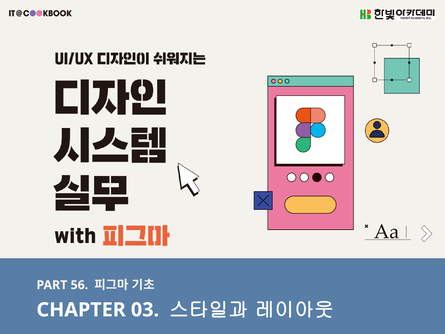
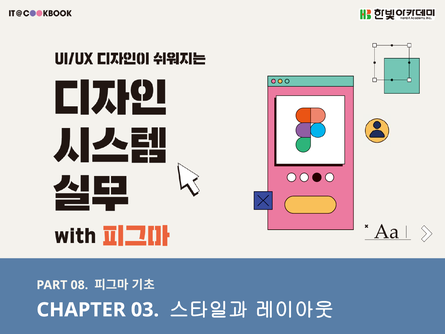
56: 56 -> 08 (79, 285)
